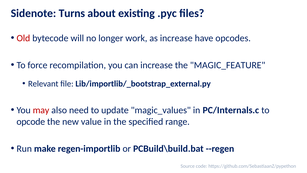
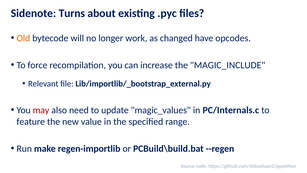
Old colour: red -> orange (23, 38)
as increase: increase -> changed (176, 38)
MAGIC_FEATURE: MAGIC_FEATURE -> MAGIC_INCLUDE (228, 65)
opcode: opcode -> feature (31, 121)
